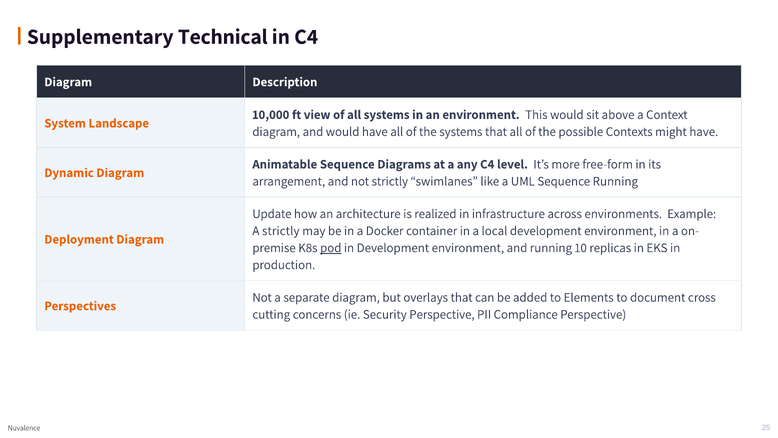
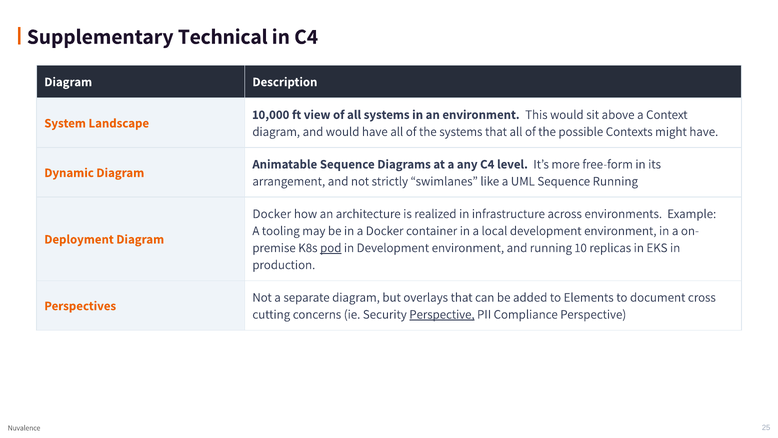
Update: Update -> Docker (272, 214)
A strictly: strictly -> tooling (281, 231)
Perspective underline: none -> present (442, 314)
